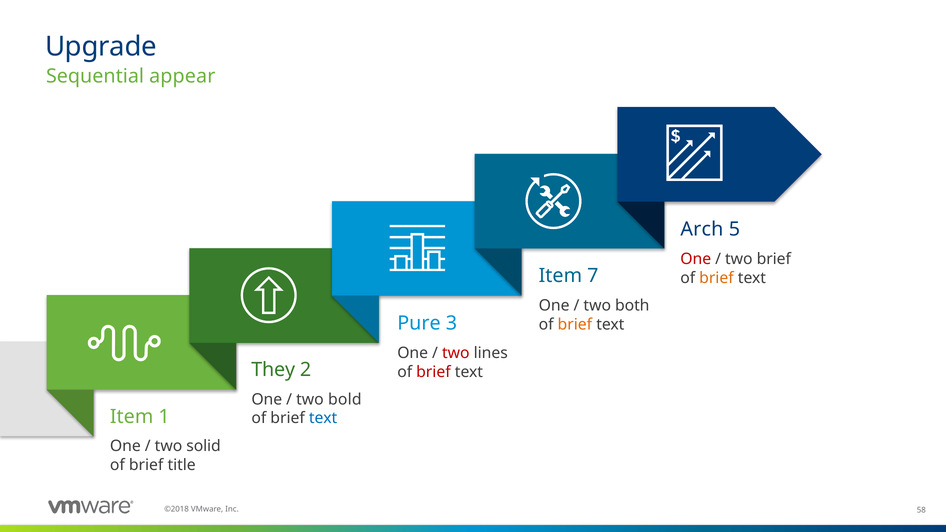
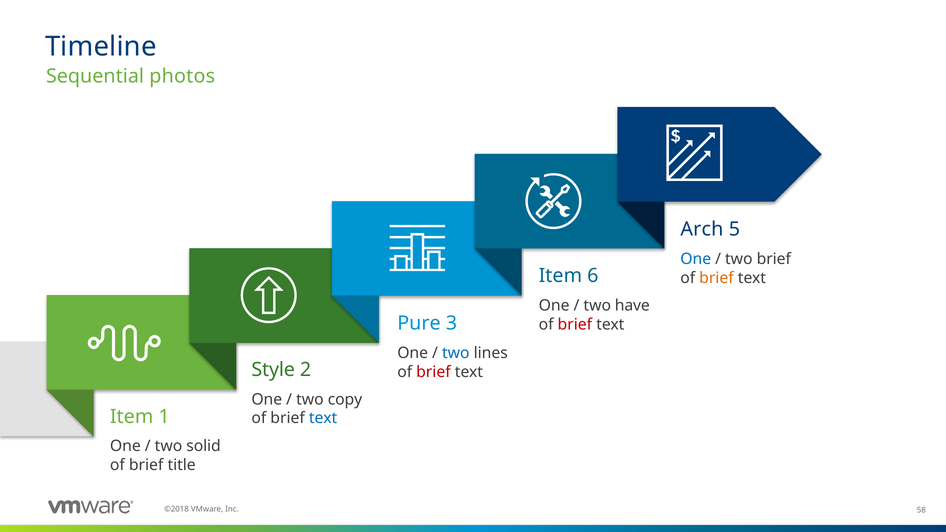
Upgrade: Upgrade -> Timeline (101, 47)
appear: appear -> photos (182, 76)
One colour: red -> blue (696, 259)
7: 7 -> 6 (593, 276)
both: both -> have (632, 306)
brief colour: orange -> red (575, 325)
two colour: red -> blue (456, 353)
They: They -> Style (273, 370)
bold: bold -> copy (345, 400)
